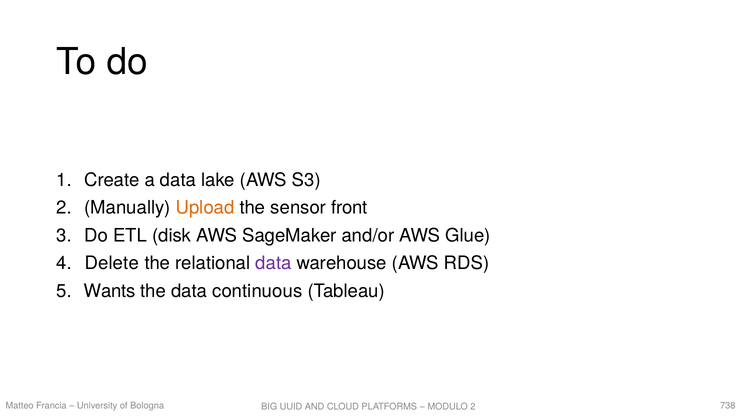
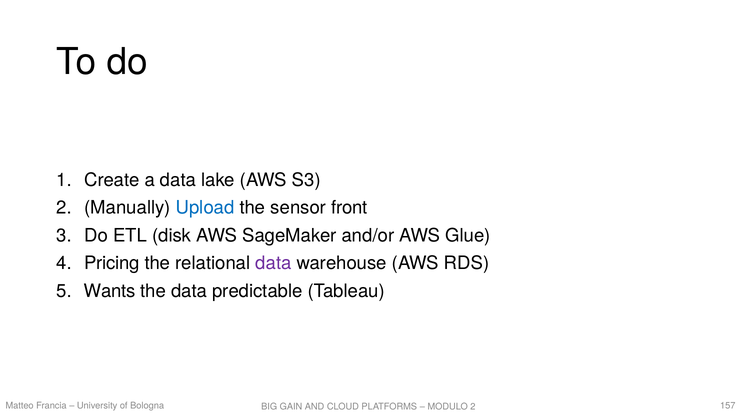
Upload colour: orange -> blue (205, 208)
Delete: Delete -> Pricing (112, 263)
continuous: continuous -> predictable (257, 291)
738: 738 -> 157 (728, 405)
UUID: UUID -> GAIN (291, 406)
